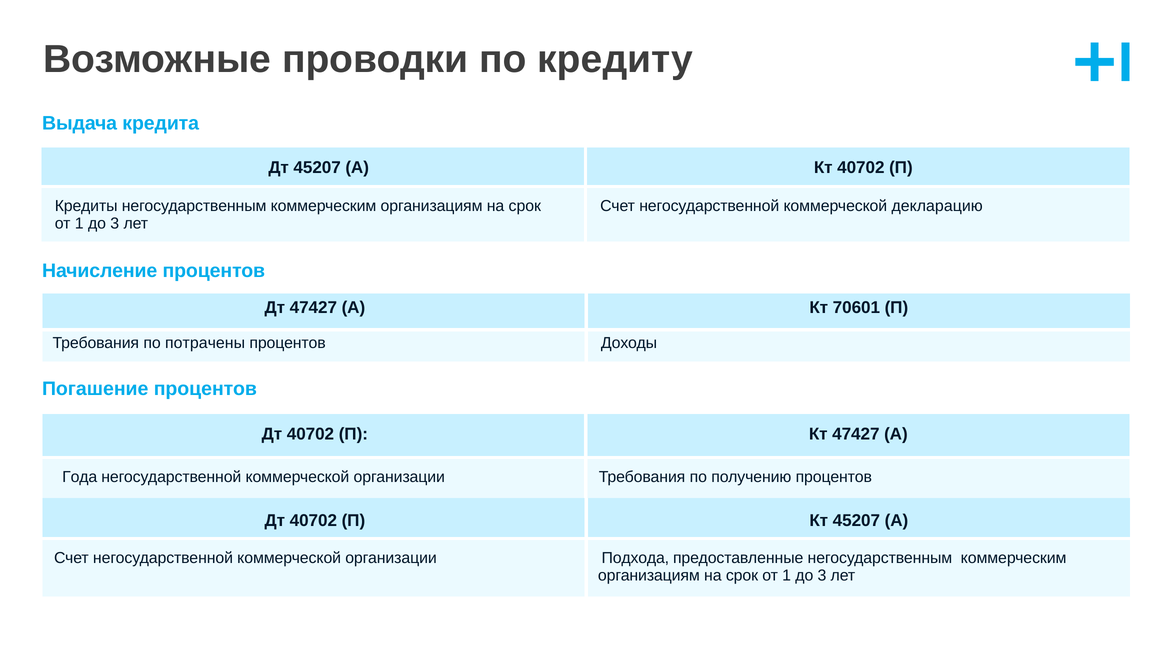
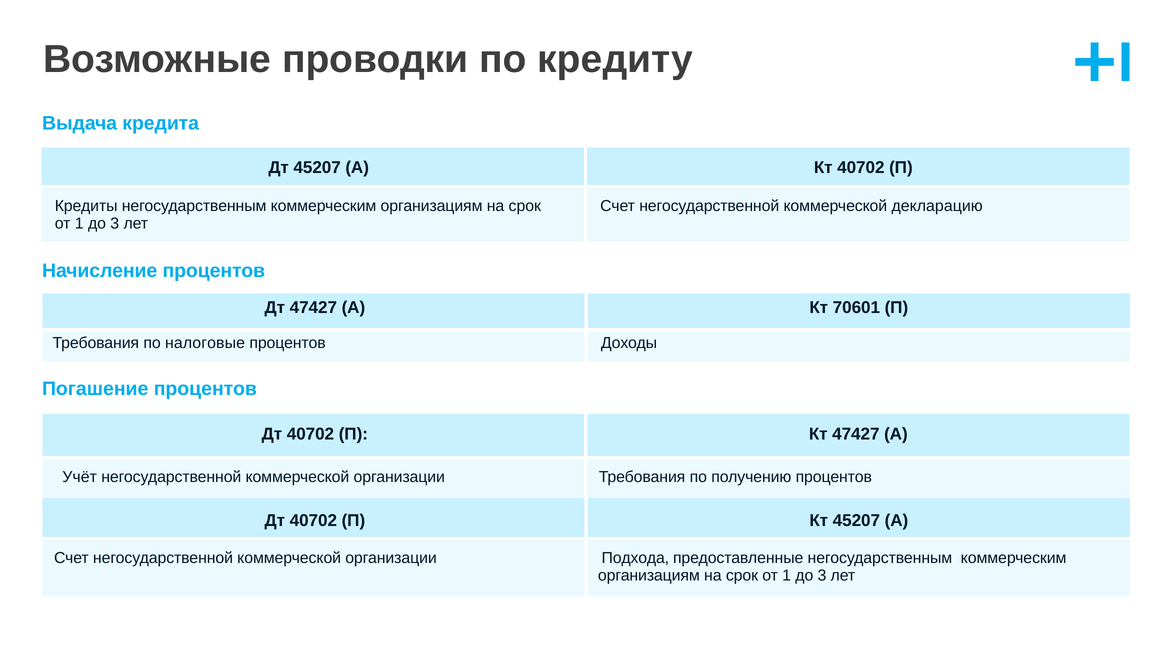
потрачены: потрачены -> налоговые (205, 343)
Года: Года -> Учёт (80, 477)
